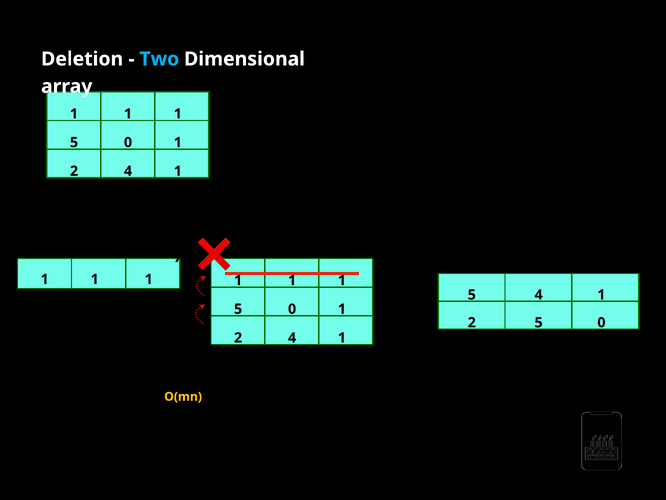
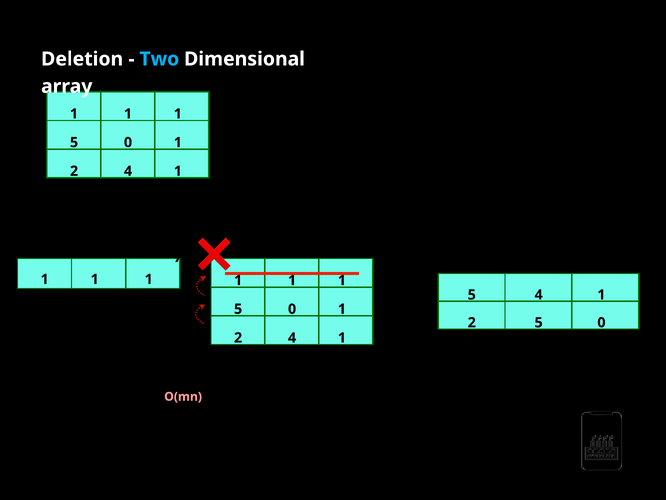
O(mn colour: yellow -> pink (183, 397)
